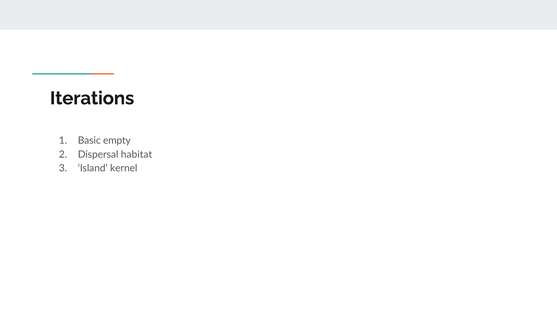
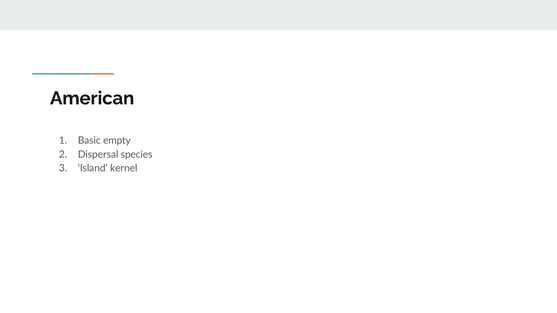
Iterations: Iterations -> American (92, 98)
habitat: habitat -> species (137, 155)
